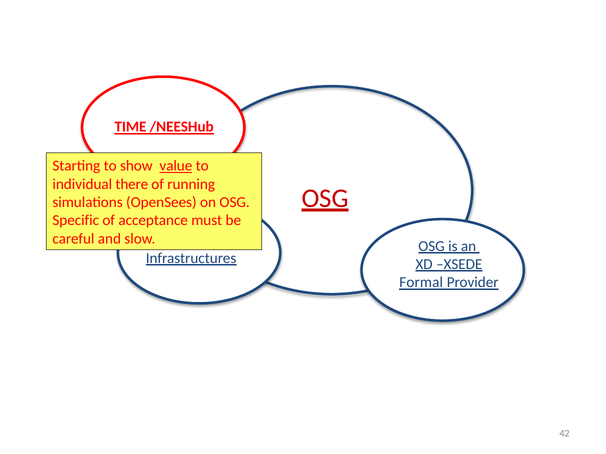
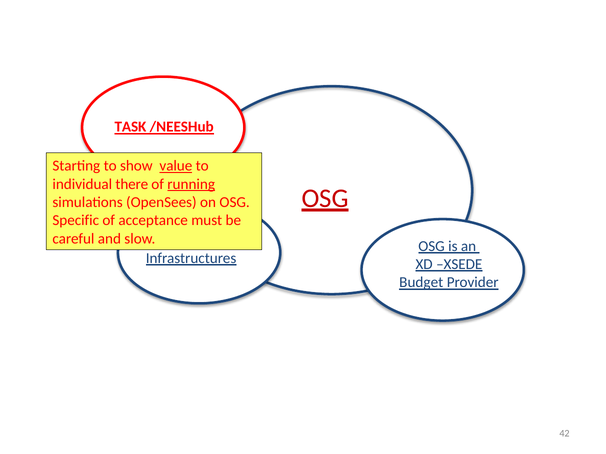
TIME: TIME -> TASK (130, 127)
running underline: none -> present (191, 184)
Formal: Formal -> Budget (421, 283)
